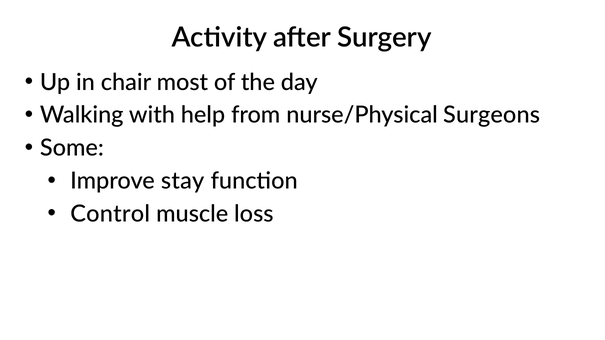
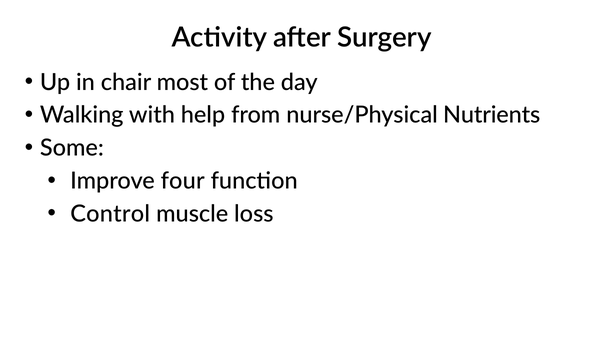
Surgeons: Surgeons -> Nutrients (492, 115)
stay: stay -> four (183, 181)
